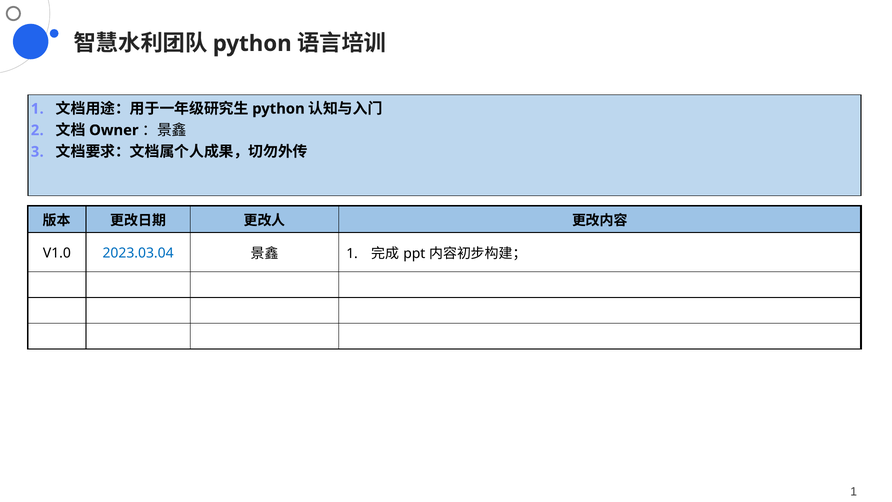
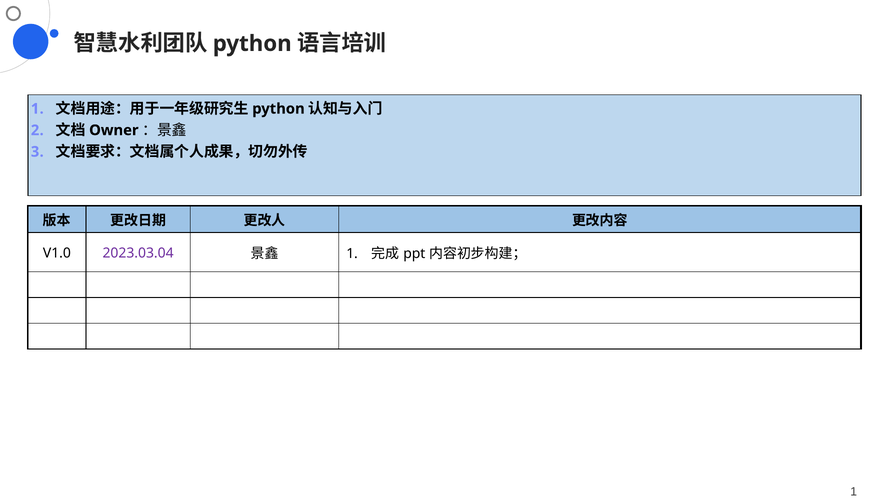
2023.03.04 colour: blue -> purple (138, 253)
